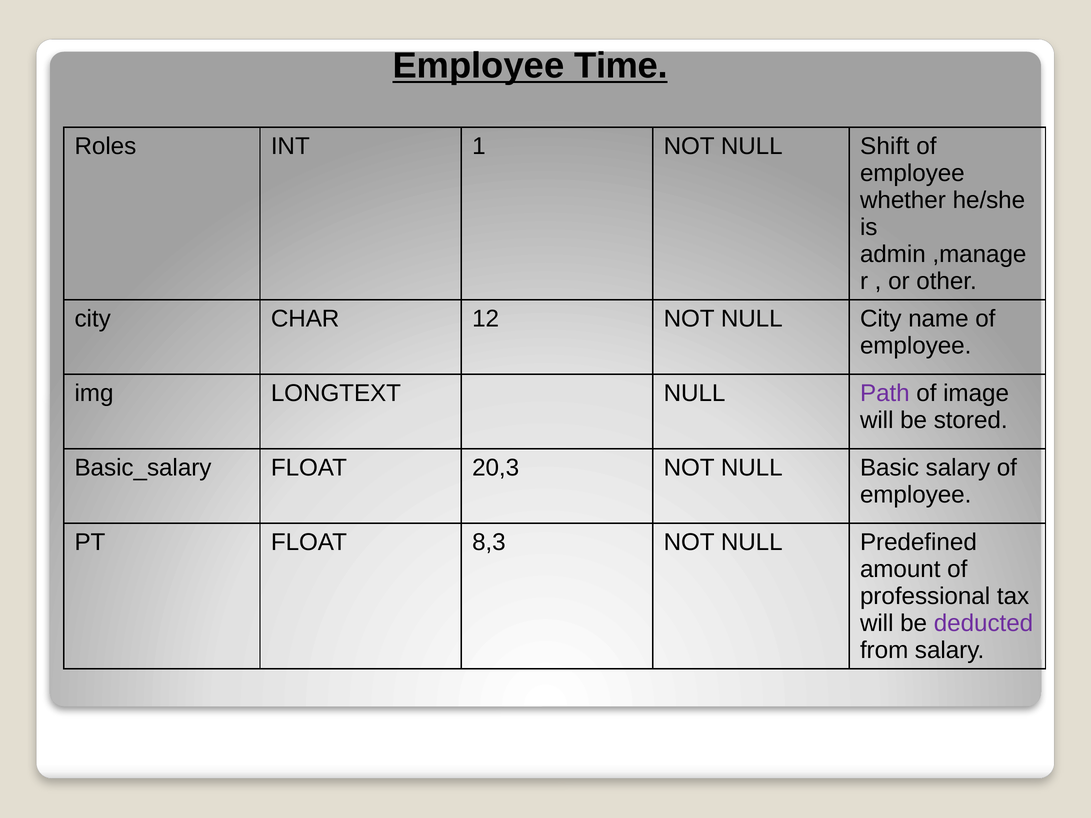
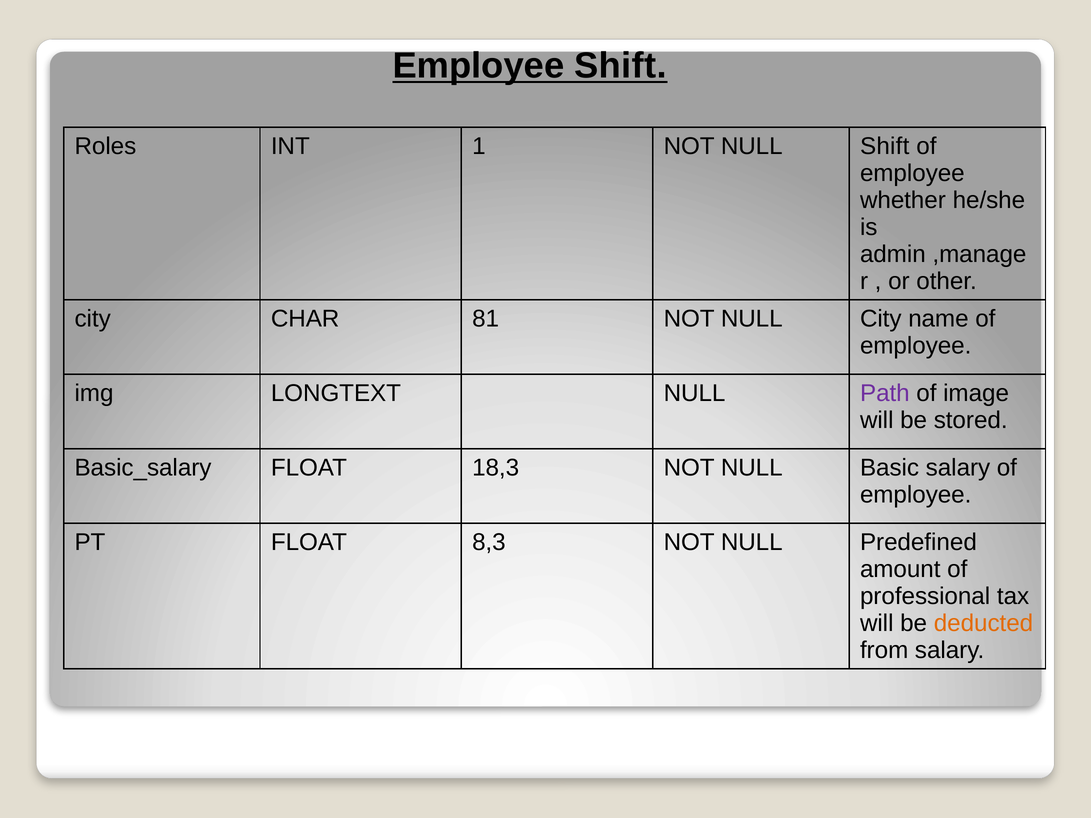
Employee Time: Time -> Shift (621, 66)
12: 12 -> 81 (486, 319)
20,3: 20,3 -> 18,3 (496, 468)
deducted colour: purple -> orange (983, 623)
